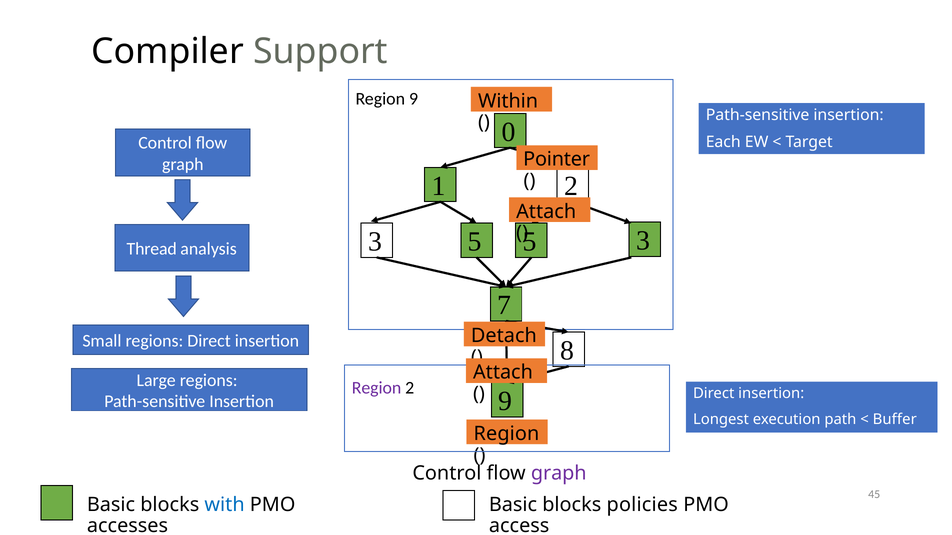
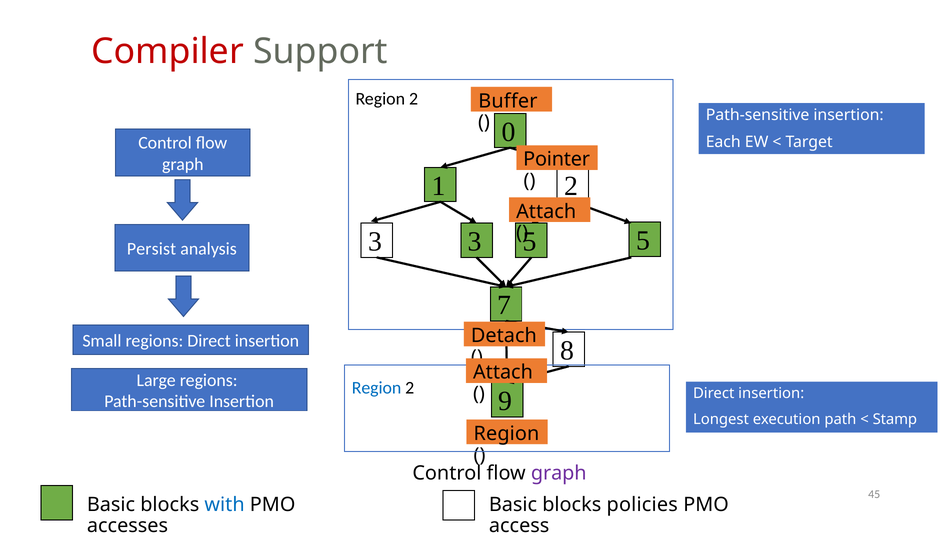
Compiler colour: black -> red (167, 51)
9: 9 -> 2 (414, 99)
Within: Within -> Buffer (508, 101)
3 5: 5 -> 3 (475, 242)
3: 3 -> 5 (643, 241)
Thread: Thread -> Persist (152, 249)
Region colour: purple -> blue (377, 388)
Buffer: Buffer -> Stamp (895, 420)
